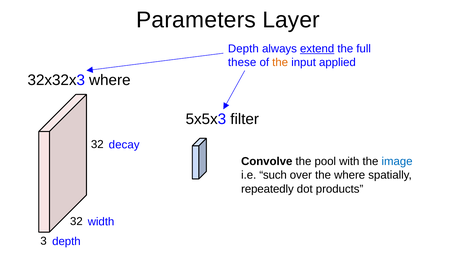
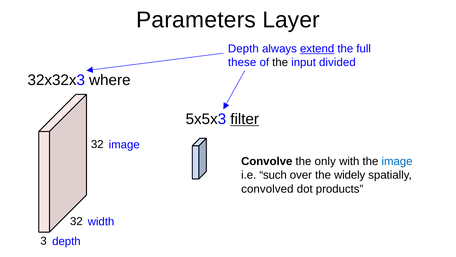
the colour: orange -> black (280, 62)
applied: applied -> divided (337, 62)
filter underline: none -> present (245, 119)
decay: decay -> image (124, 144)
pool: pool -> only (325, 161)
the where: where -> widely (350, 175)
repeatedly: repeatedly -> convolved (267, 189)
